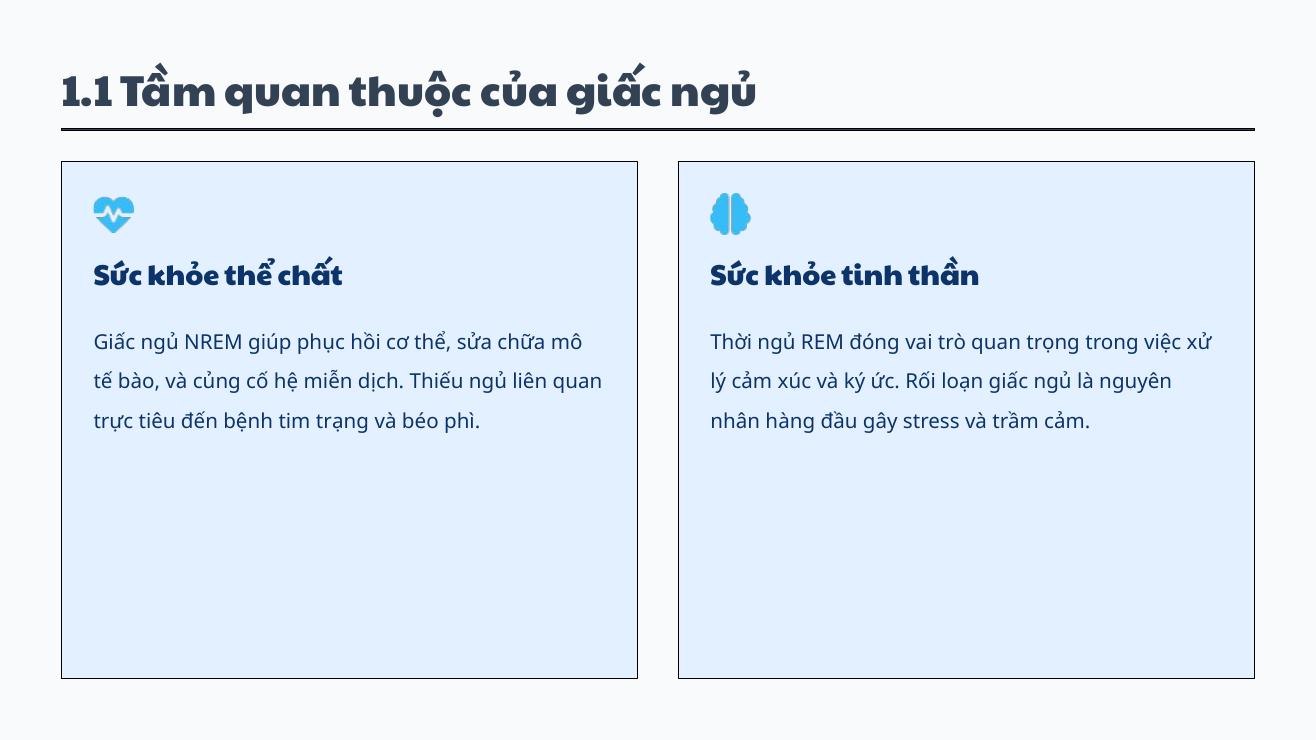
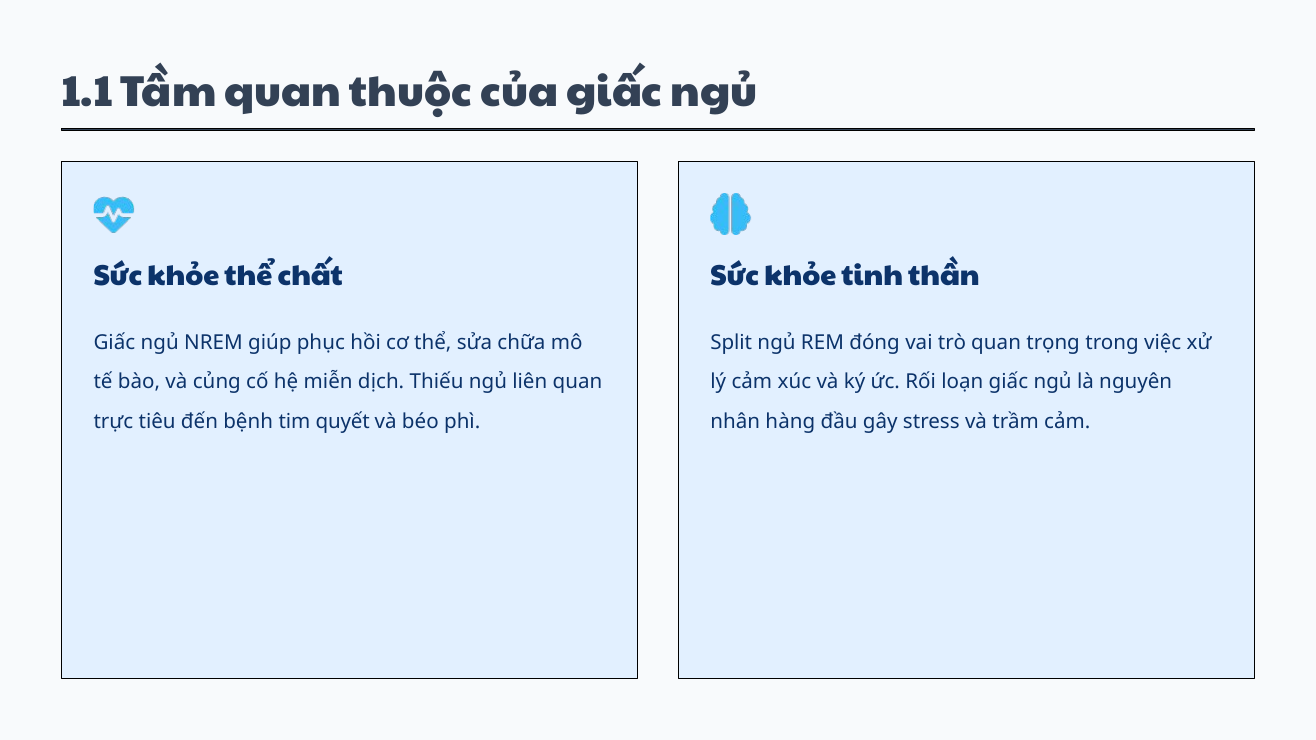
Thời: Thời -> Split (731, 343)
trạng: trạng -> quyết (343, 422)
